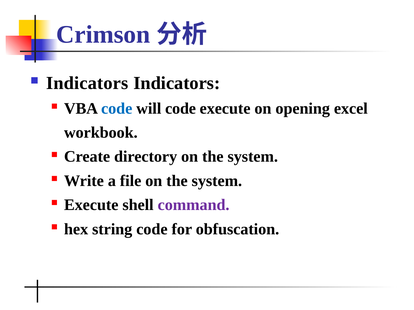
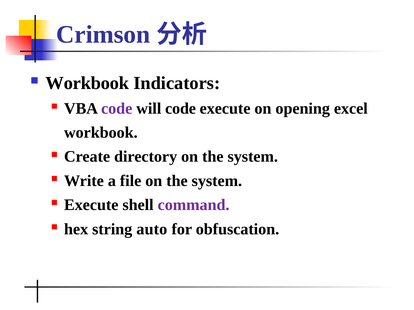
Indicators: Indicators -> Workbook (87, 83)
code colour: blue -> purple (117, 109)
string code: code -> auto (152, 229)
